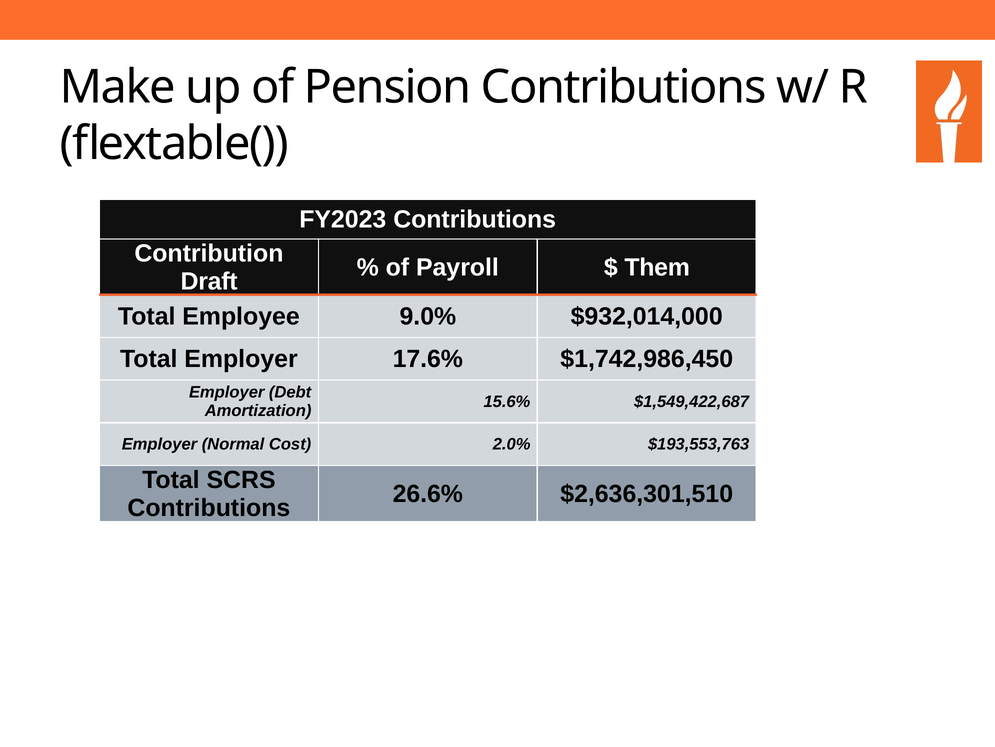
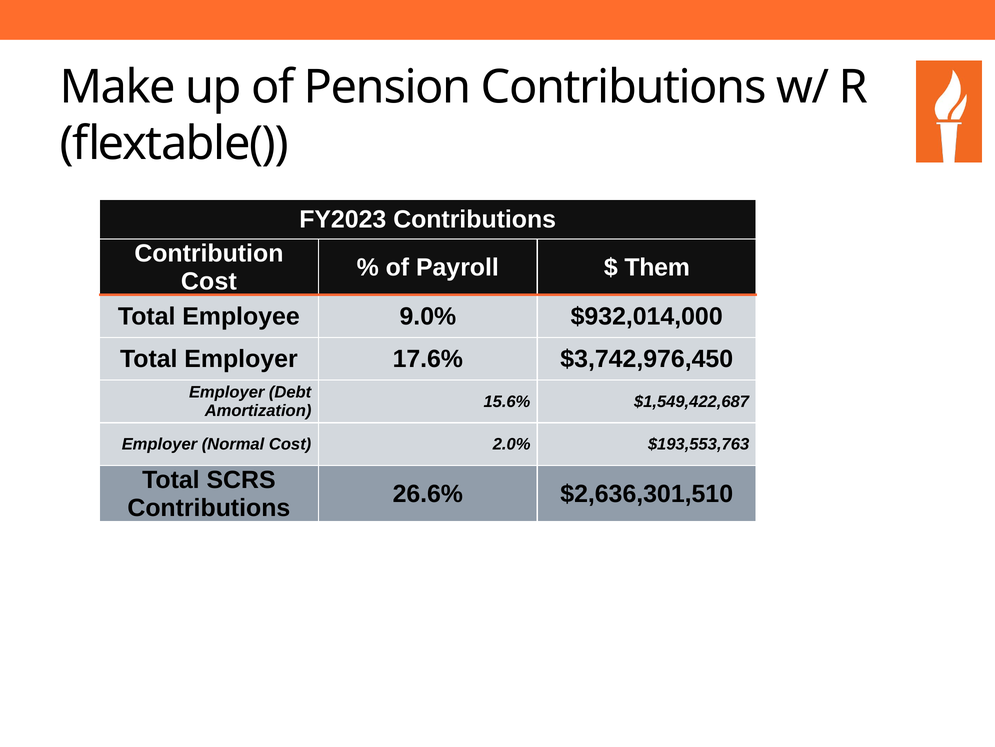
Draft: Draft -> Cost (209, 281)
$1,742,986,450: $1,742,986,450 -> $3,742,976,450 (647, 359)
